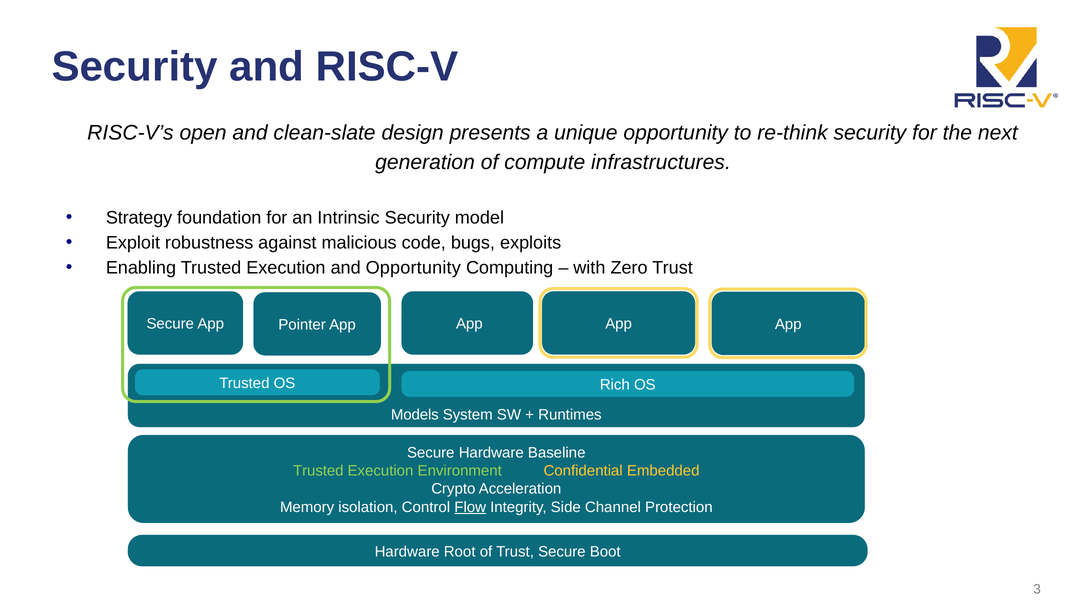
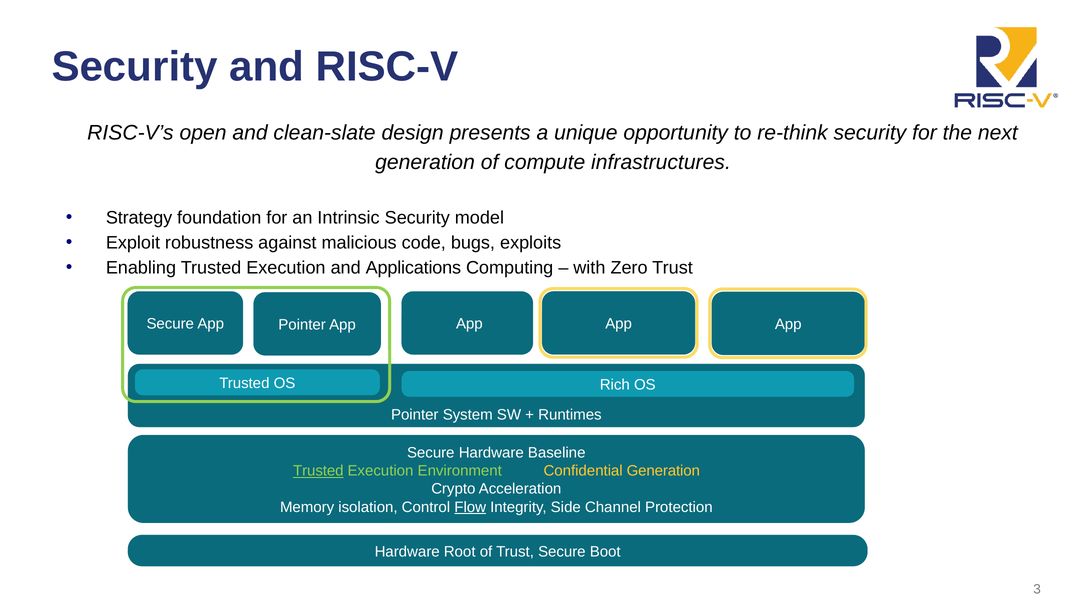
and Opportunity: Opportunity -> Applications (413, 268)
Models: Models -> Pointer (415, 415)
Trusted underline: none -> present (318, 471)
Confidential Embedded: Embedded -> Generation (663, 471)
